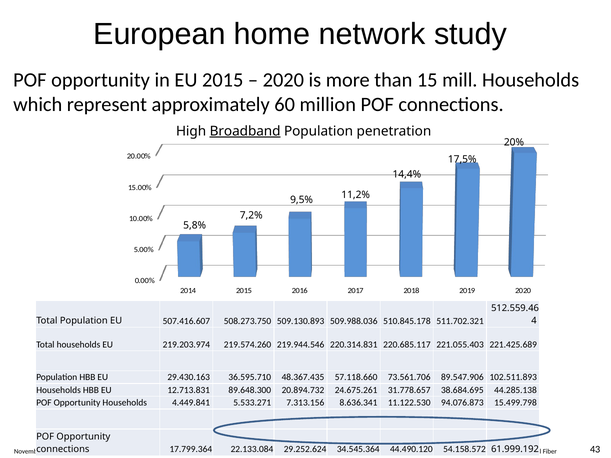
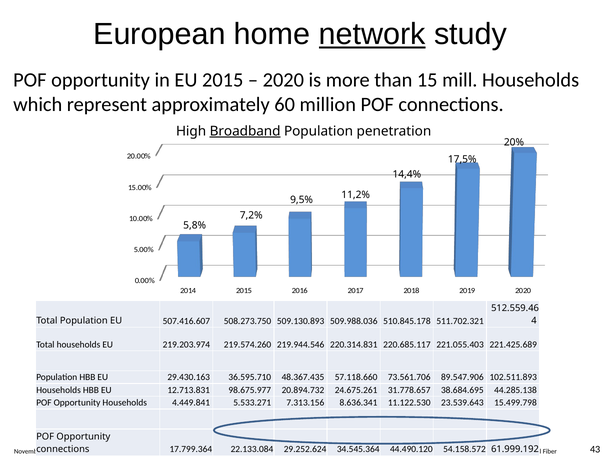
network underline: none -> present (372, 34)
89.648.300: 89.648.300 -> 98.675.977 (250, 390)
94.076.873: 94.076.873 -> 23.539.643 (462, 403)
